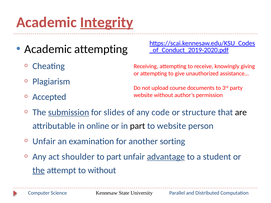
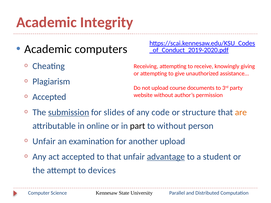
Integrity underline: present -> none (107, 22)
Academic attempting: attempting -> computers (101, 49)
are colour: black -> orange (241, 112)
to website: website -> without (172, 126)
another sorting: sorting -> upload (172, 141)
act shoulder: shoulder -> accepted (78, 157)
to part: part -> that (114, 157)
the underline: present -> none (39, 170)
to without: without -> devices (102, 170)
